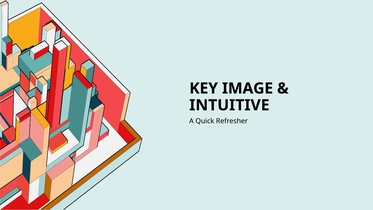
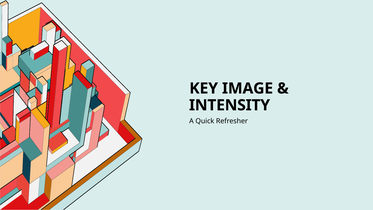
INTUITIVE: INTUITIVE -> INTENSITY (230, 105)
